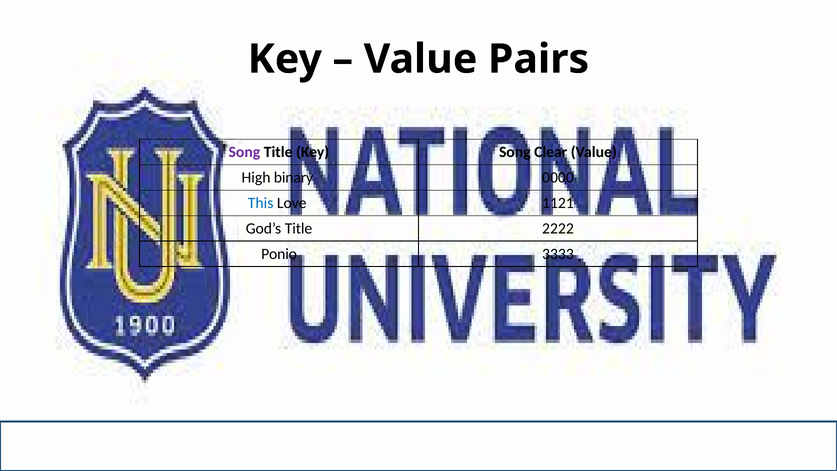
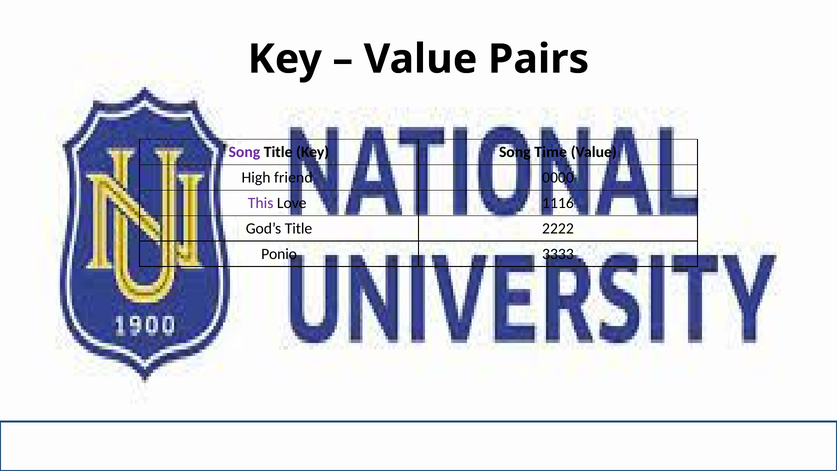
Clear: Clear -> Time (551, 152)
binary: binary -> friend (293, 178)
This colour: blue -> purple (261, 203)
1121: 1121 -> 1116 (558, 203)
